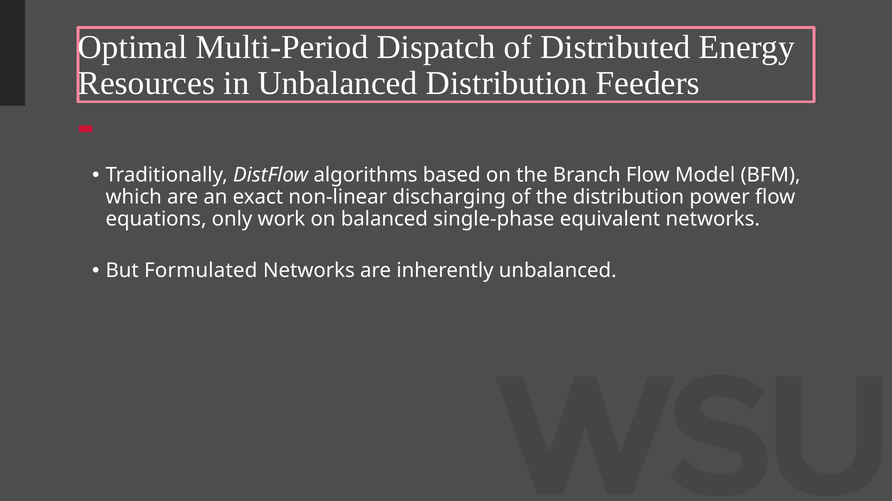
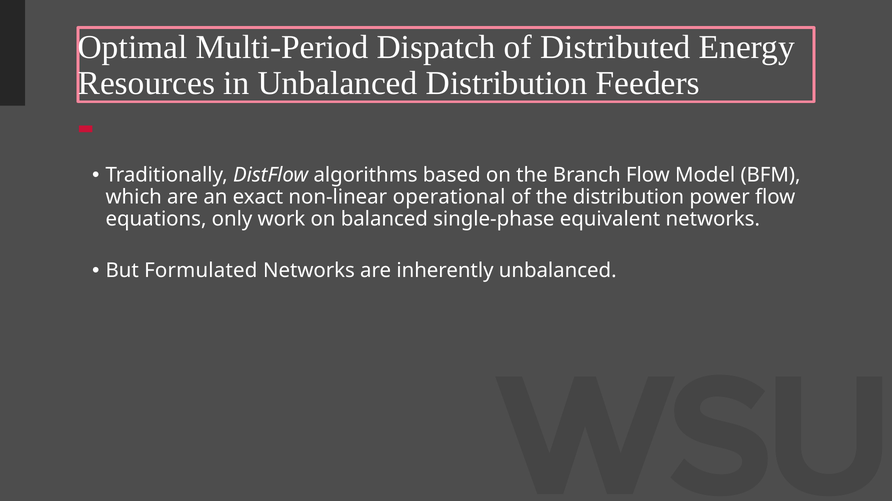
discharging: discharging -> operational (449, 197)
